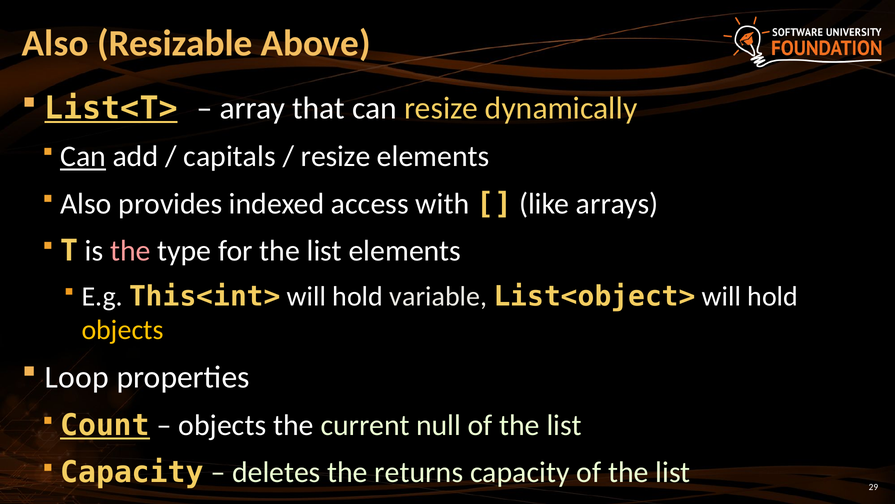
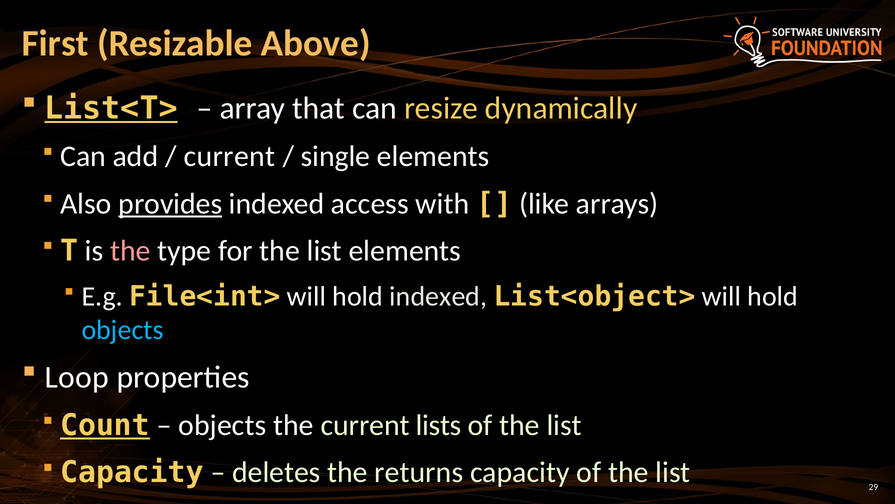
Also: Also -> First (55, 43)
Can underline: present -> none (83, 156)
capitals: capitals -> current (229, 156)
resize: resize -> single (336, 156)
provides underline: none -> present (170, 203)
This<int>: This<int> -> File<int> (205, 296)
hold variable: variable -> indexed (438, 296)
objects colour: yellow -> light blue (123, 330)
null: null -> lists (439, 425)
